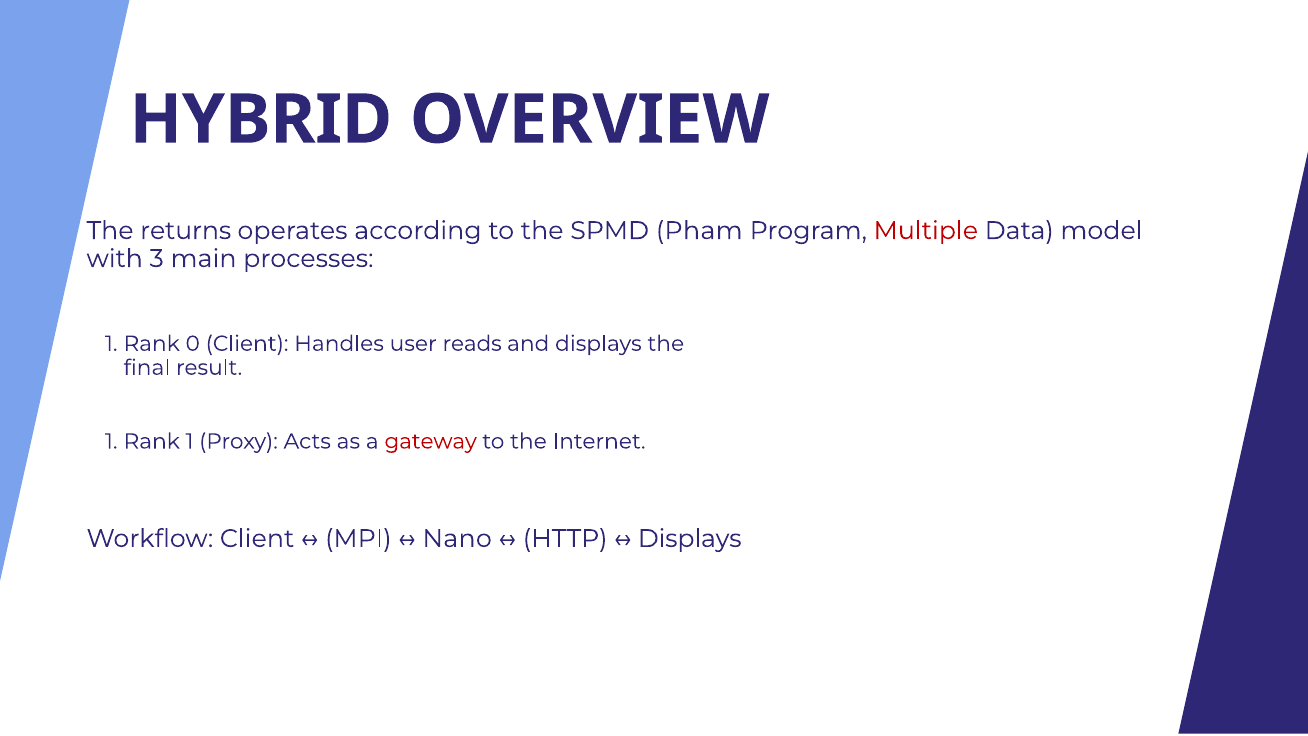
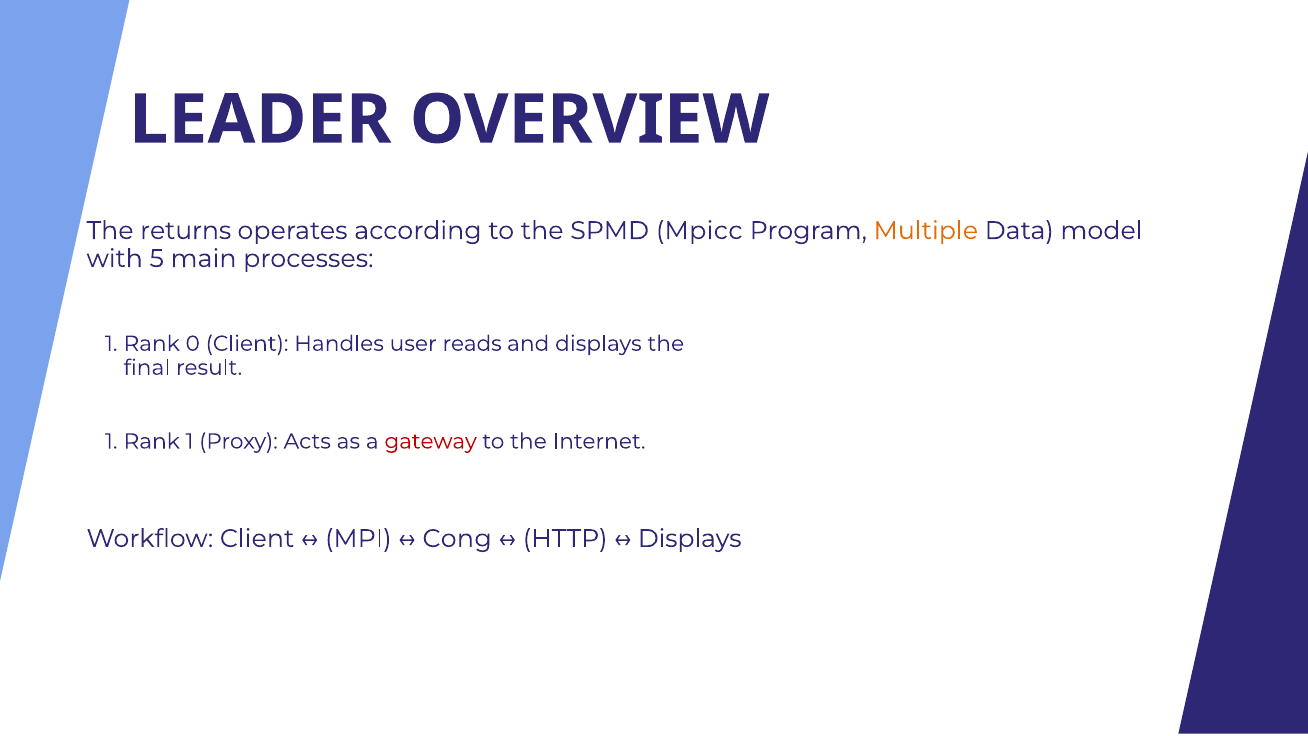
HYBRID: HYBRID -> LEADER (260, 120)
Pham: Pham -> Mpicc (699, 231)
Multiple colour: red -> orange (926, 231)
3: 3 -> 5 (157, 259)
Nano: Nano -> Cong (457, 538)
